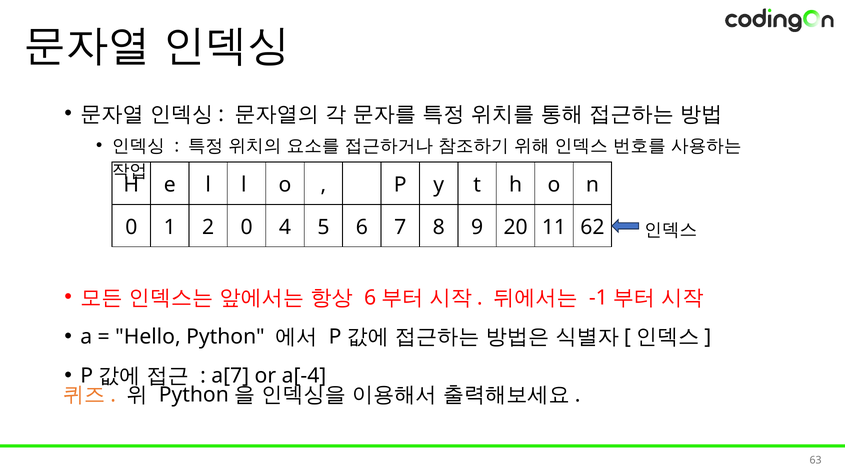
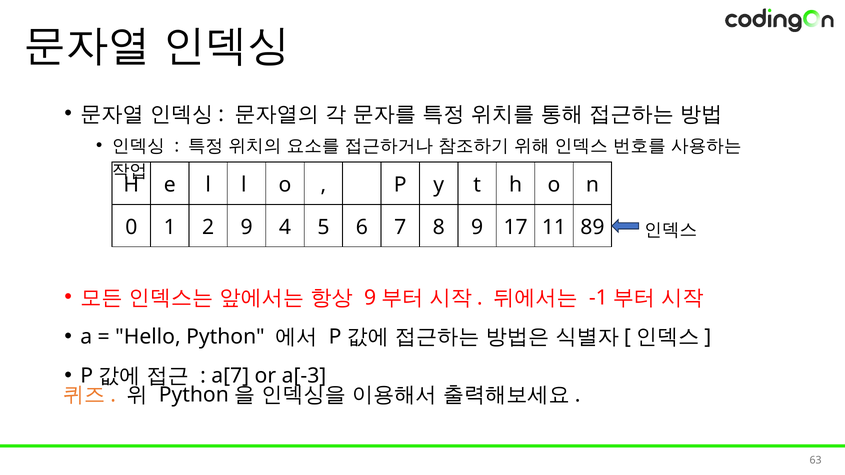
2 0: 0 -> 9 (247, 227)
20: 20 -> 17 (516, 227)
62: 62 -> 89 (592, 227)
6: 6 -> 9 (370, 298)
a[-4: a[-4 -> a[-3 (304, 376)
